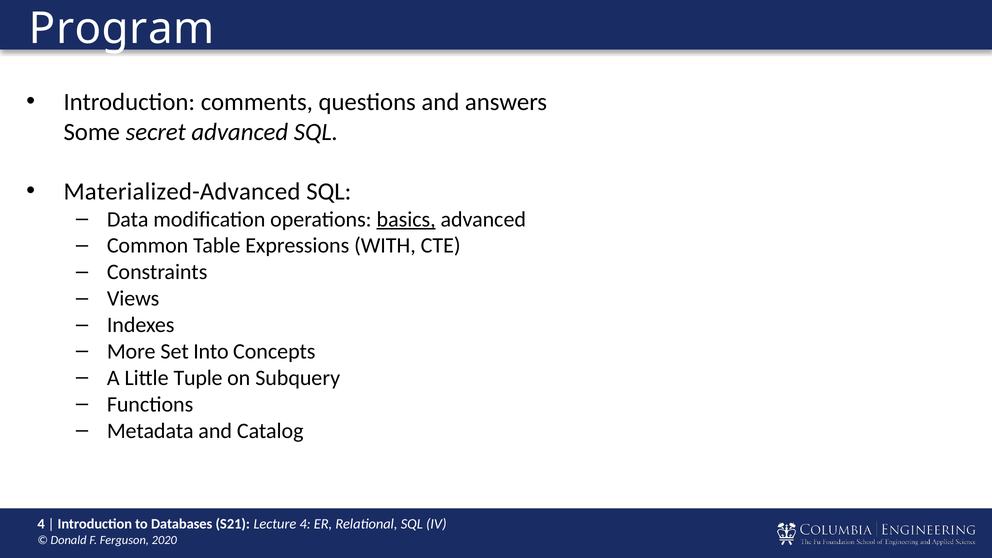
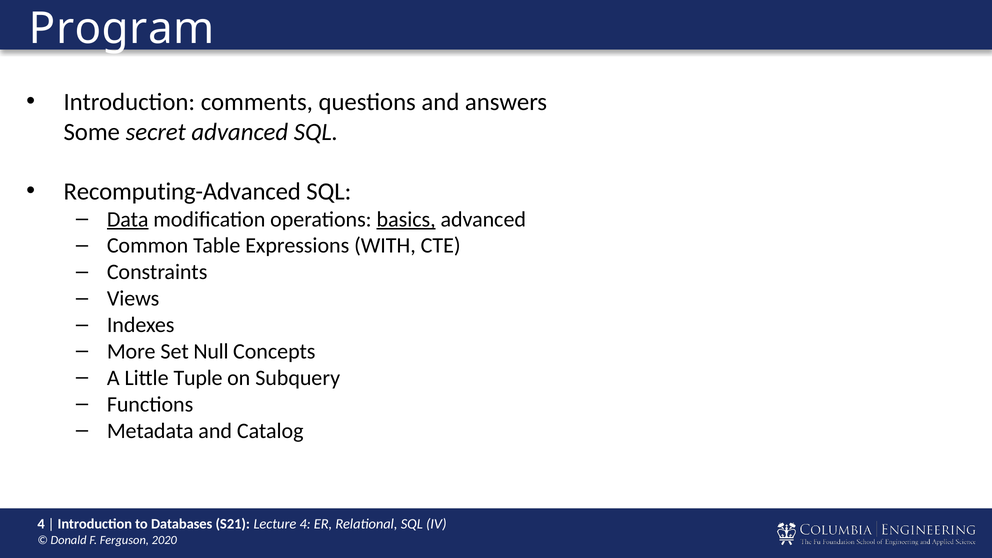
Materialized-Advanced: Materialized-Advanced -> Recomputing-Advanced (182, 191)
Data underline: none -> present (128, 219)
Into: Into -> Null (211, 351)
